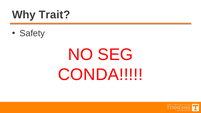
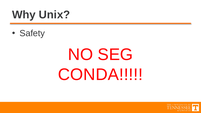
Trait: Trait -> Unix (54, 15)
